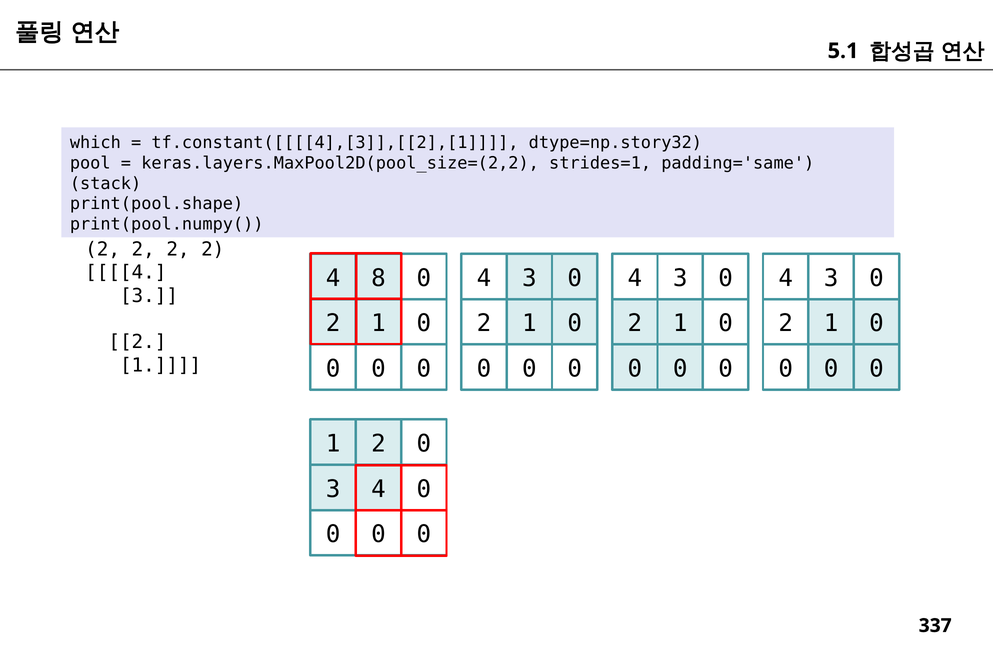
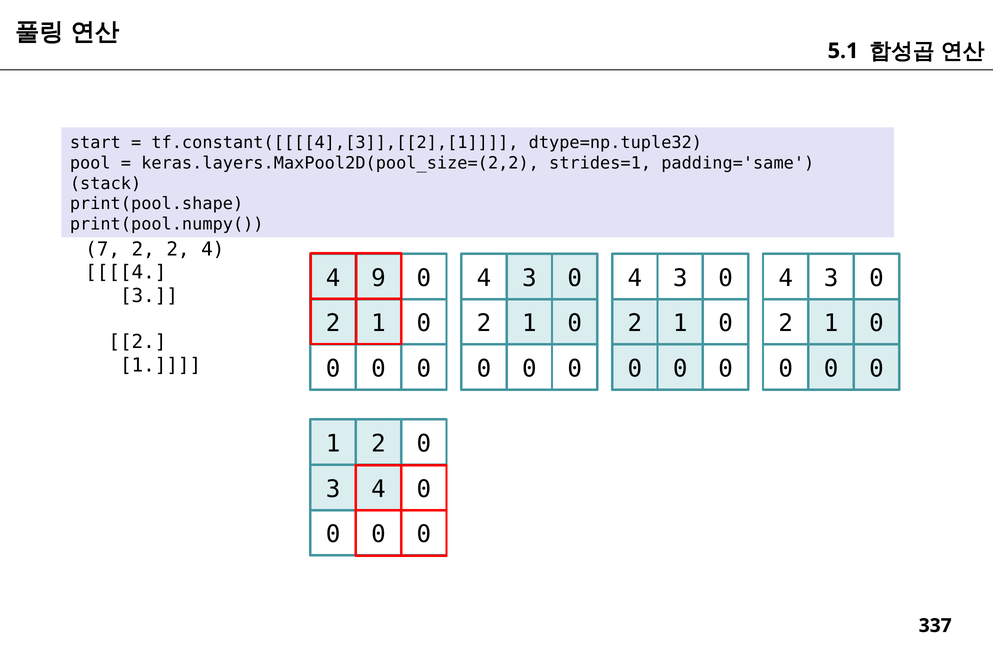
which: which -> start (95, 143)
dtype=np.story32: dtype=np.story32 -> dtype=np.tuple32 (615, 143)
2: 2 -> 7 (103, 249)
2: 2 -> 4 (213, 249)
8: 8 -> 9 (378, 278)
